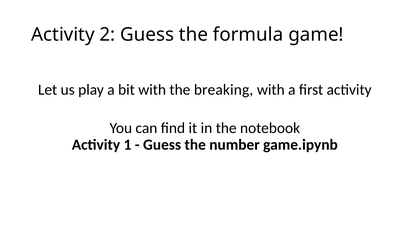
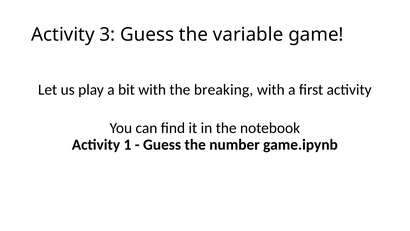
2: 2 -> 3 (107, 34)
formula: formula -> variable (248, 34)
